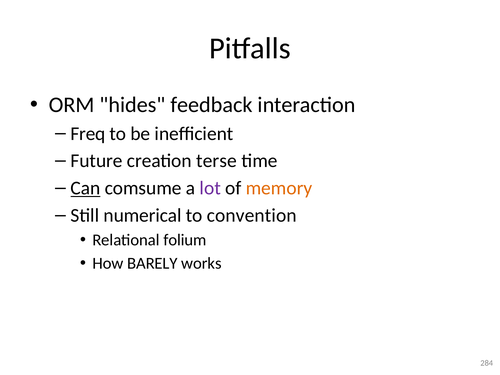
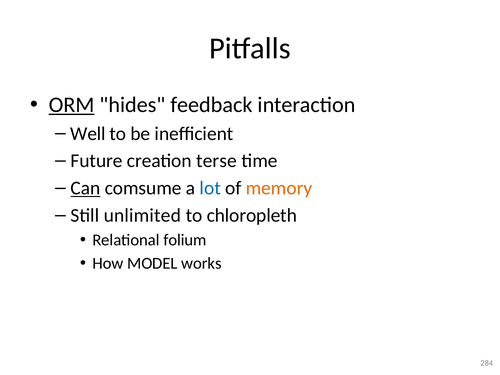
ORM underline: none -> present (72, 105)
Freq: Freq -> Well (88, 134)
lot colour: purple -> blue (210, 188)
numerical: numerical -> unlimited (142, 215)
convention: convention -> chloropleth (252, 215)
BARELY: BARELY -> MODEL (152, 263)
